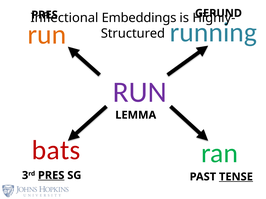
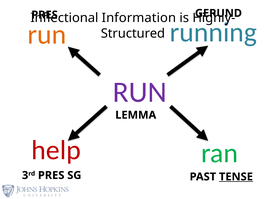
Embeddings: Embeddings -> Information (139, 18)
bats: bats -> help (56, 151)
PRES underline: present -> none (51, 176)
